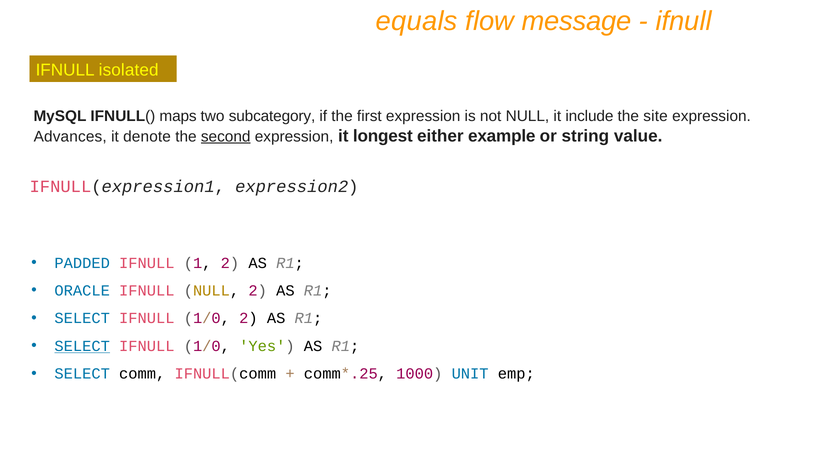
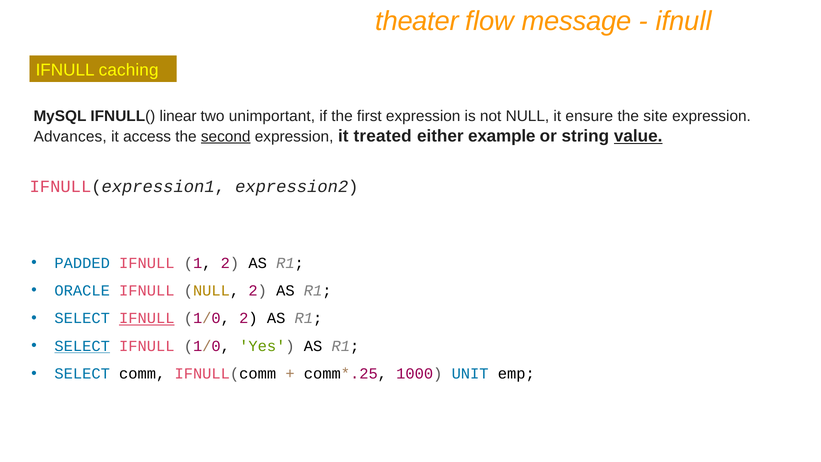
equals: equals -> theater (417, 21)
isolated: isolated -> caching (129, 70)
maps: maps -> linear (178, 116)
subcategory: subcategory -> unimportant (272, 116)
include: include -> ensure (589, 116)
denote: denote -> access (147, 136)
longest: longest -> treated (383, 136)
value underline: none -> present (638, 136)
IFNULL underline: none -> present (147, 318)
